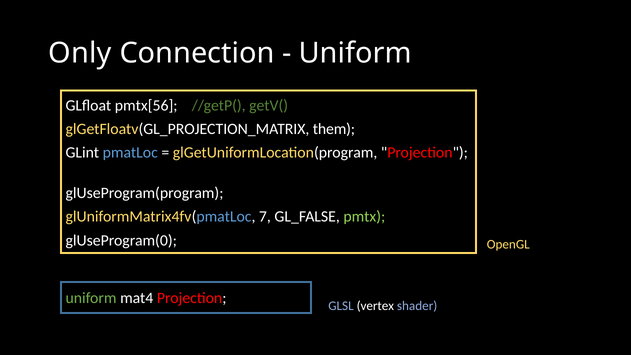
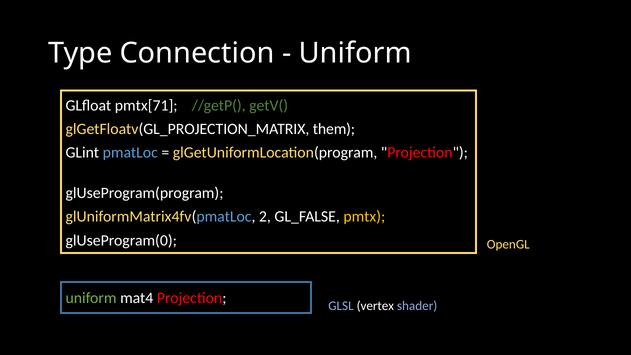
Only: Only -> Type (80, 53)
pmtx[56: pmtx[56 -> pmtx[71 (146, 105)
7: 7 -> 2 (265, 217)
pmtx colour: light green -> yellow (364, 217)
